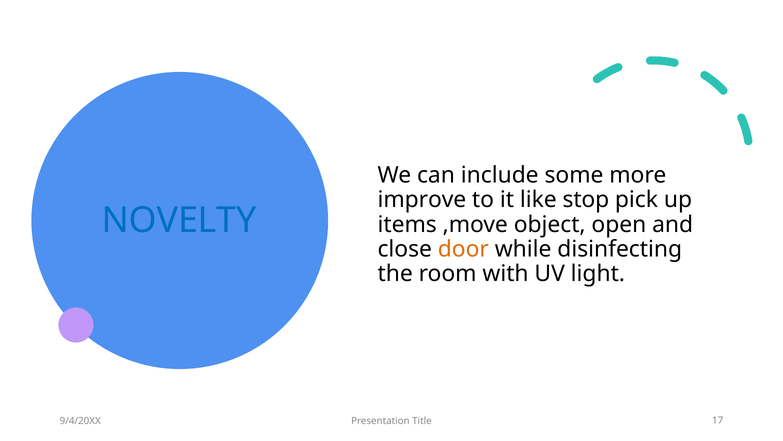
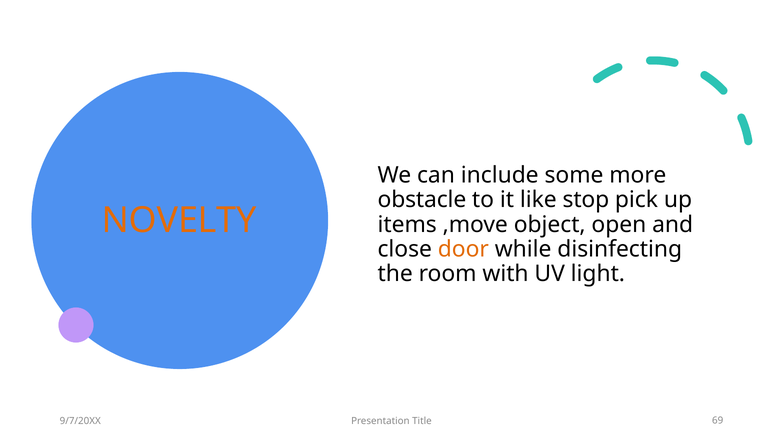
improve: improve -> obstacle (422, 200)
NOVELTY colour: blue -> orange (179, 220)
9/4/20XX: 9/4/20XX -> 9/7/20XX (80, 421)
17: 17 -> 69 (718, 420)
